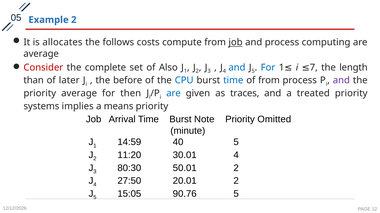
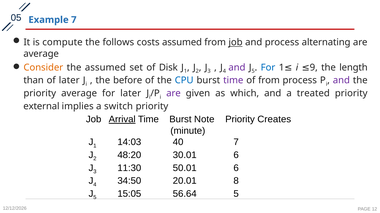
Example 2: 2 -> 7 (74, 20)
allocates: allocates -> compute (62, 42)
costs compute: compute -> assumed (182, 42)
computing: computing -> alternating (326, 42)
Consider colour: red -> orange (43, 68)
the complete: complete -> assumed (105, 68)
Also: Also -> Disk (168, 68)
and colour: blue -> purple (237, 68)
7: 7 -> 9 (314, 68)
time colour: blue -> purple (233, 81)
for then: then -> later (131, 94)
are colour: blue -> purple (173, 94)
traces: traces -> which (245, 94)
systems: systems -> external (41, 107)
means: means -> switch (119, 107)
Arrival underline: none -> present (122, 120)
Omitted: Omitted -> Creates (274, 120)
14:59: 14:59 -> 14:03 (129, 143)
40 5: 5 -> 7 (236, 143)
11:20: 11:20 -> 48:20 (129, 155)
30.01 4: 4 -> 6 (236, 155)
80:30: 80:30 -> 11:30 (129, 168)
50.01 2: 2 -> 6 (236, 168)
27:50: 27:50 -> 34:50 (129, 181)
20.01 2: 2 -> 8 (236, 181)
90.76: 90.76 -> 56.64 (185, 194)
